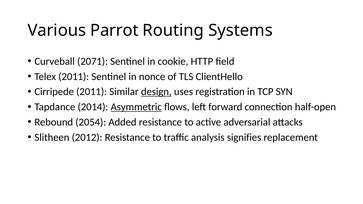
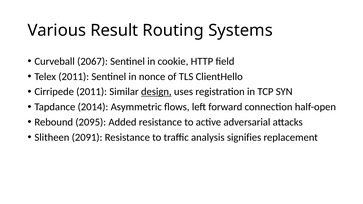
Parrot: Parrot -> Result (114, 30)
2071: 2071 -> 2067 (93, 61)
Asymmetric underline: present -> none (136, 107)
2054: 2054 -> 2095 (91, 122)
2012: 2012 -> 2091 (87, 137)
